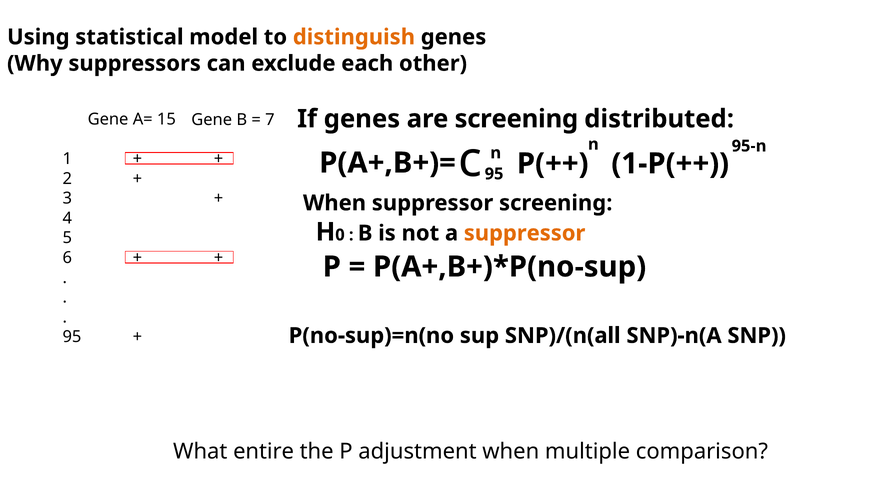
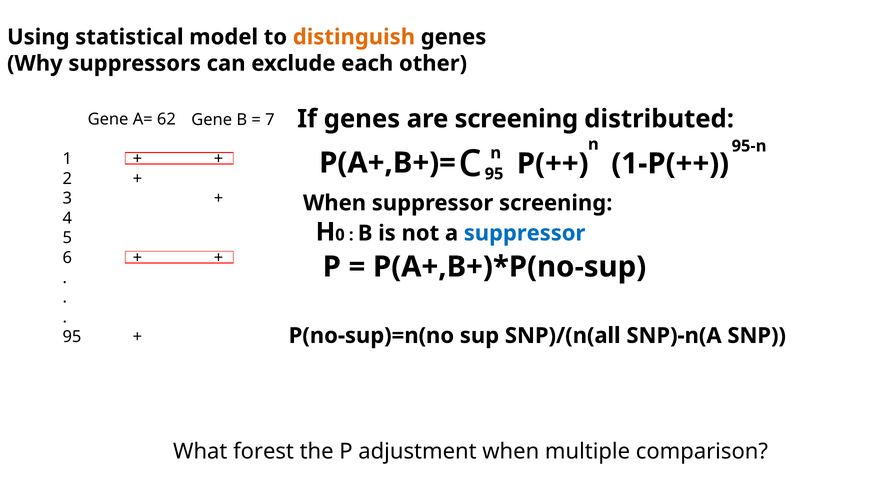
15: 15 -> 62 (166, 119)
suppressor colour: orange -> blue (525, 233)
entire: entire -> forest (264, 452)
